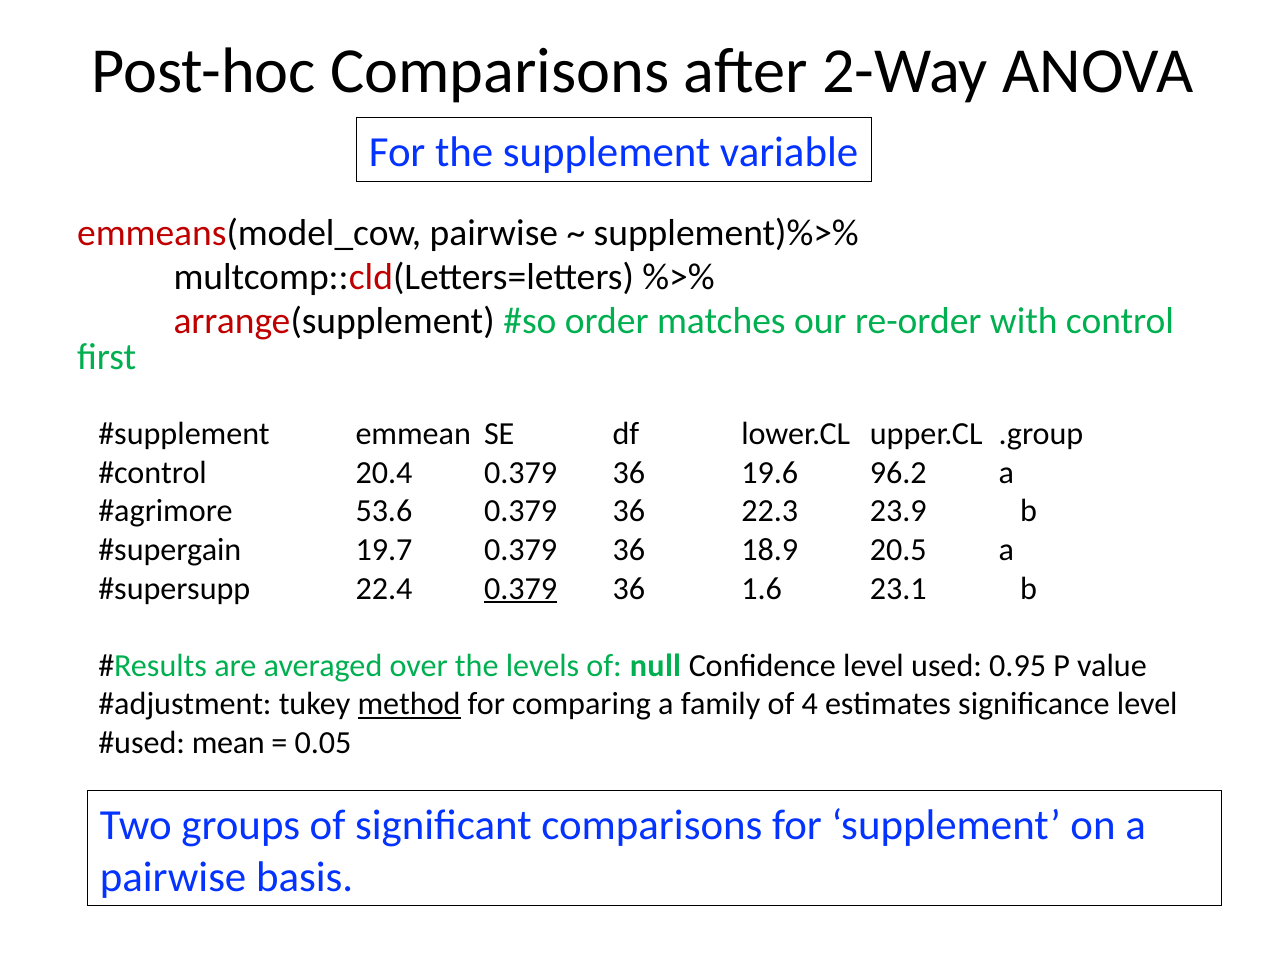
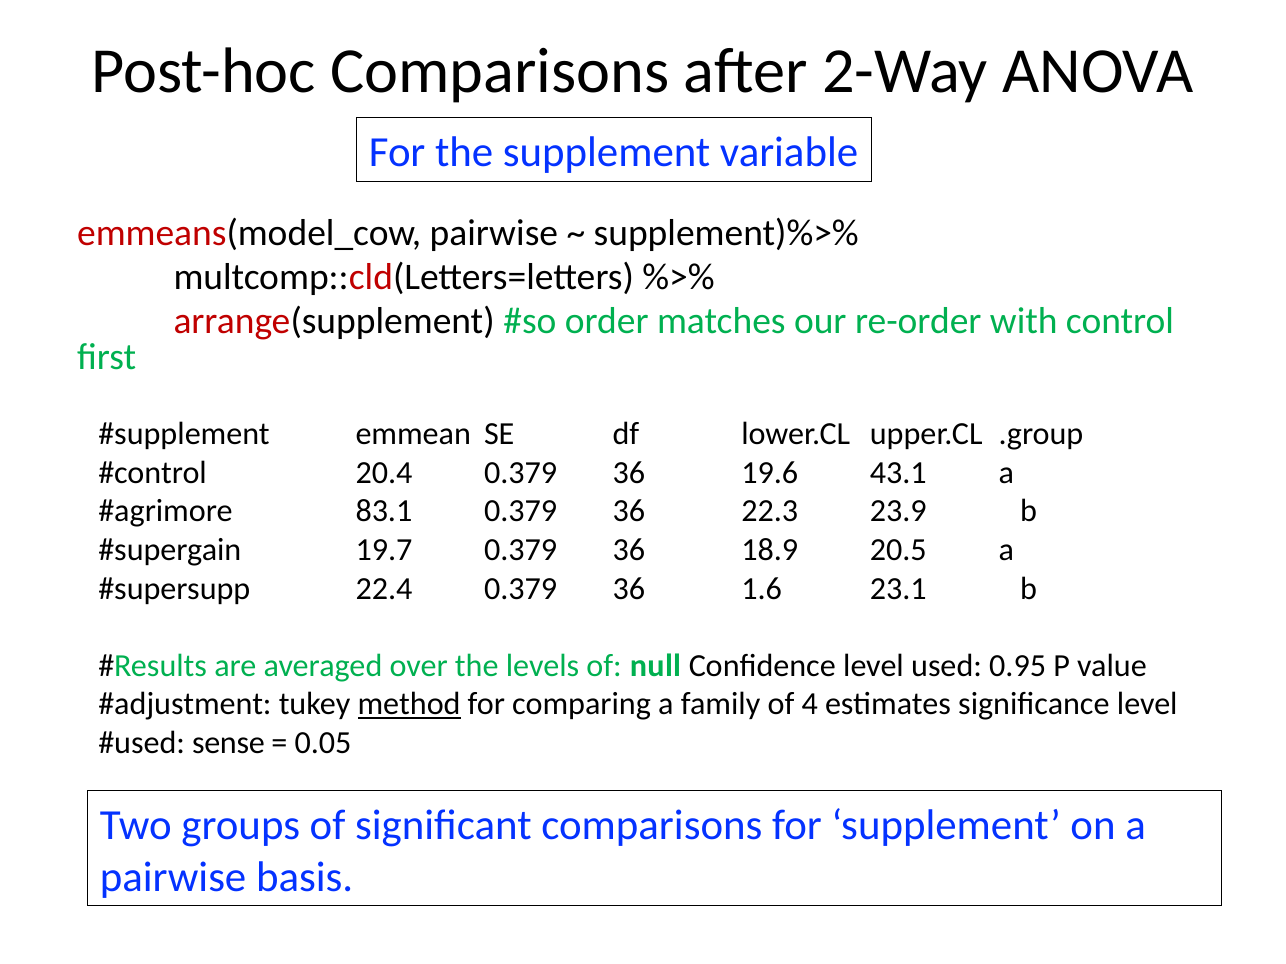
96.2: 96.2 -> 43.1 (898, 473)
53.6: 53.6 -> 83.1 (384, 512)
0.379 underline: present -> none (521, 589)
mean: mean -> sense (228, 743)
